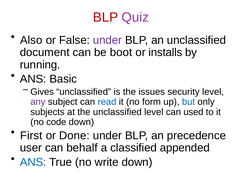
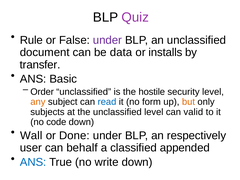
BLP colour: red -> black (106, 17)
Also: Also -> Rule (31, 40)
boot: boot -> data (121, 52)
running: running -> transfer (40, 65)
Gives: Gives -> Order (42, 92)
issues: issues -> hostile (152, 92)
any colour: purple -> orange (38, 102)
but colour: blue -> orange (188, 102)
used: used -> valid (193, 112)
First: First -> Wall (31, 136)
precedence: precedence -> respectively (197, 136)
